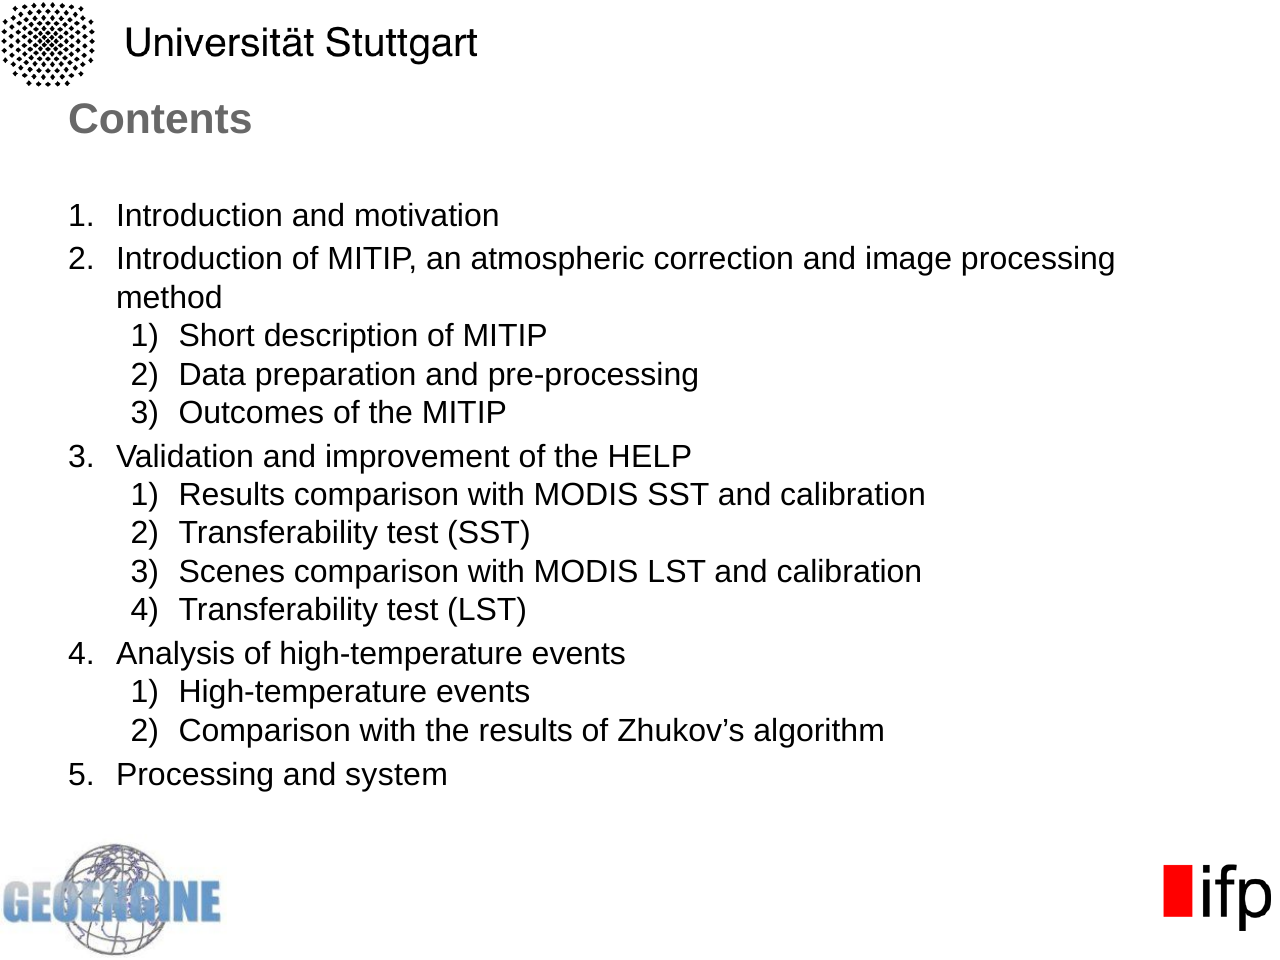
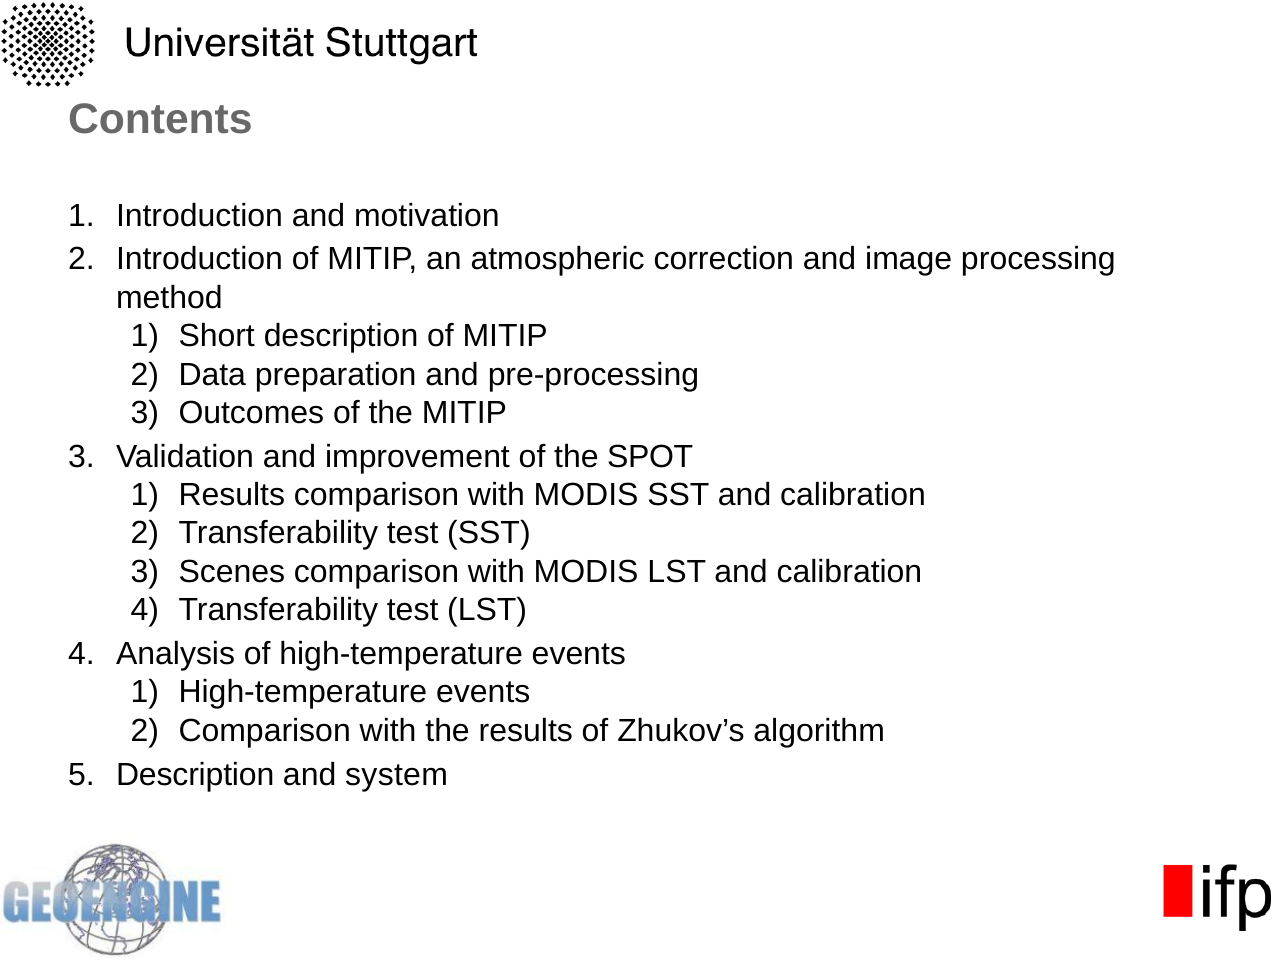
HELP: HELP -> SPOT (650, 457)
Processing: Processing -> Description (195, 774)
